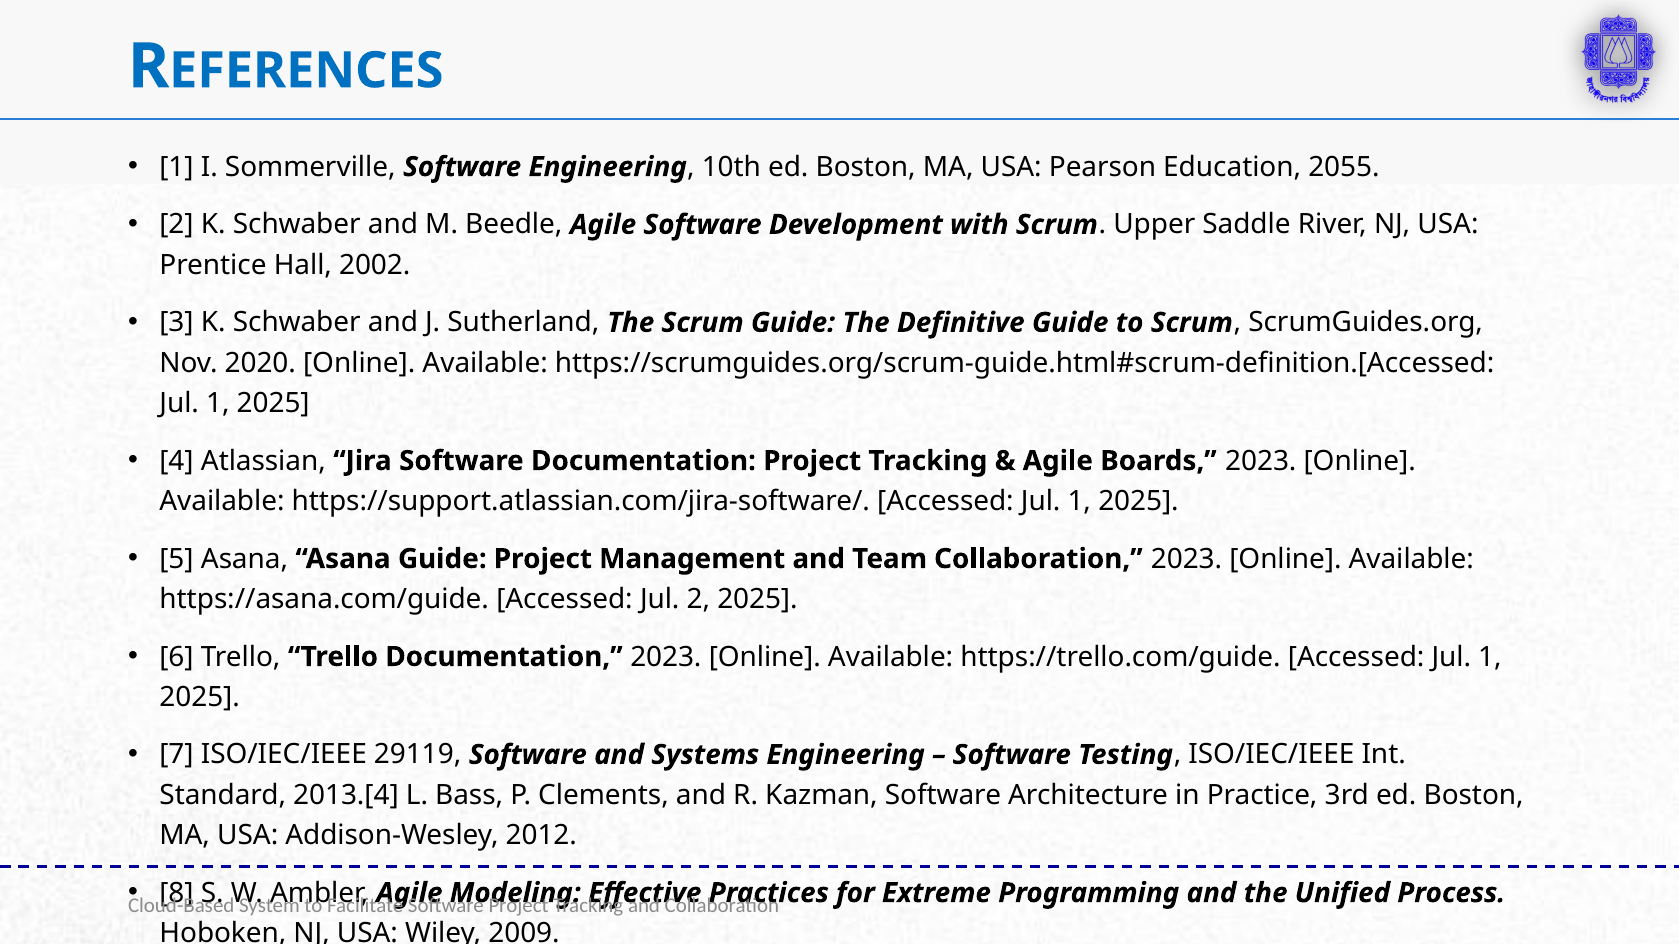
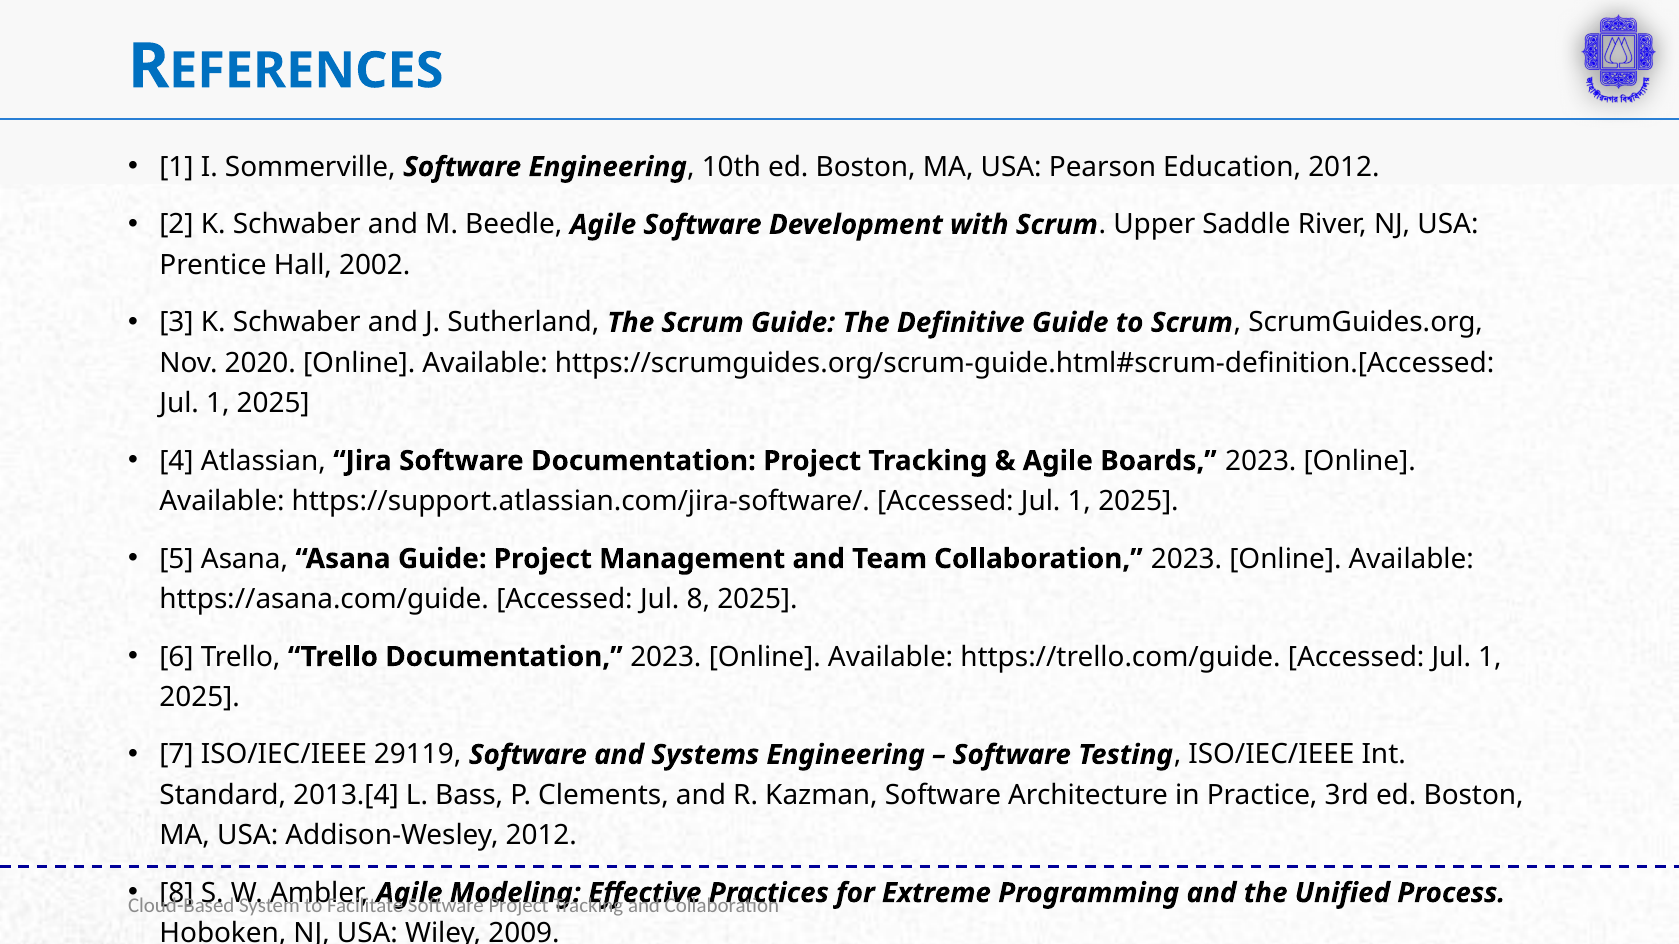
Education 2055: 2055 -> 2012 (1344, 167)
Jul 2: 2 -> 8 (698, 599)
